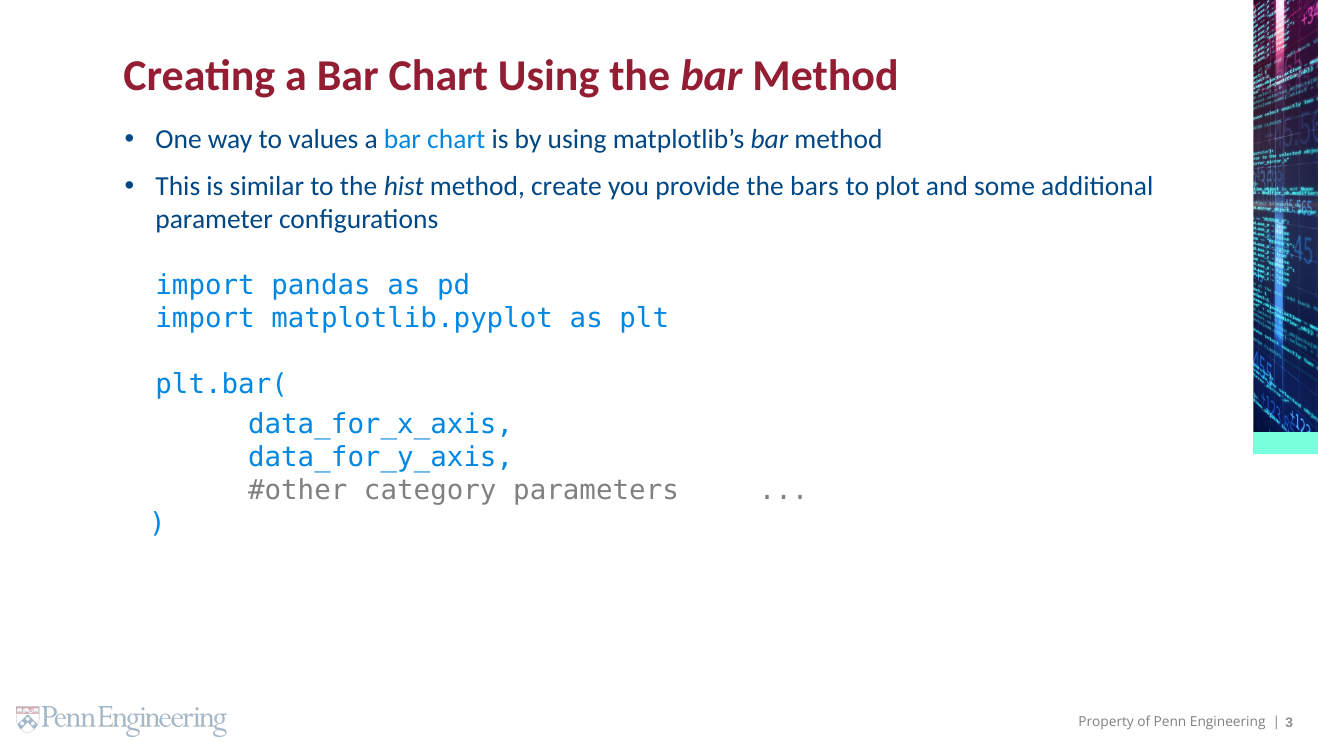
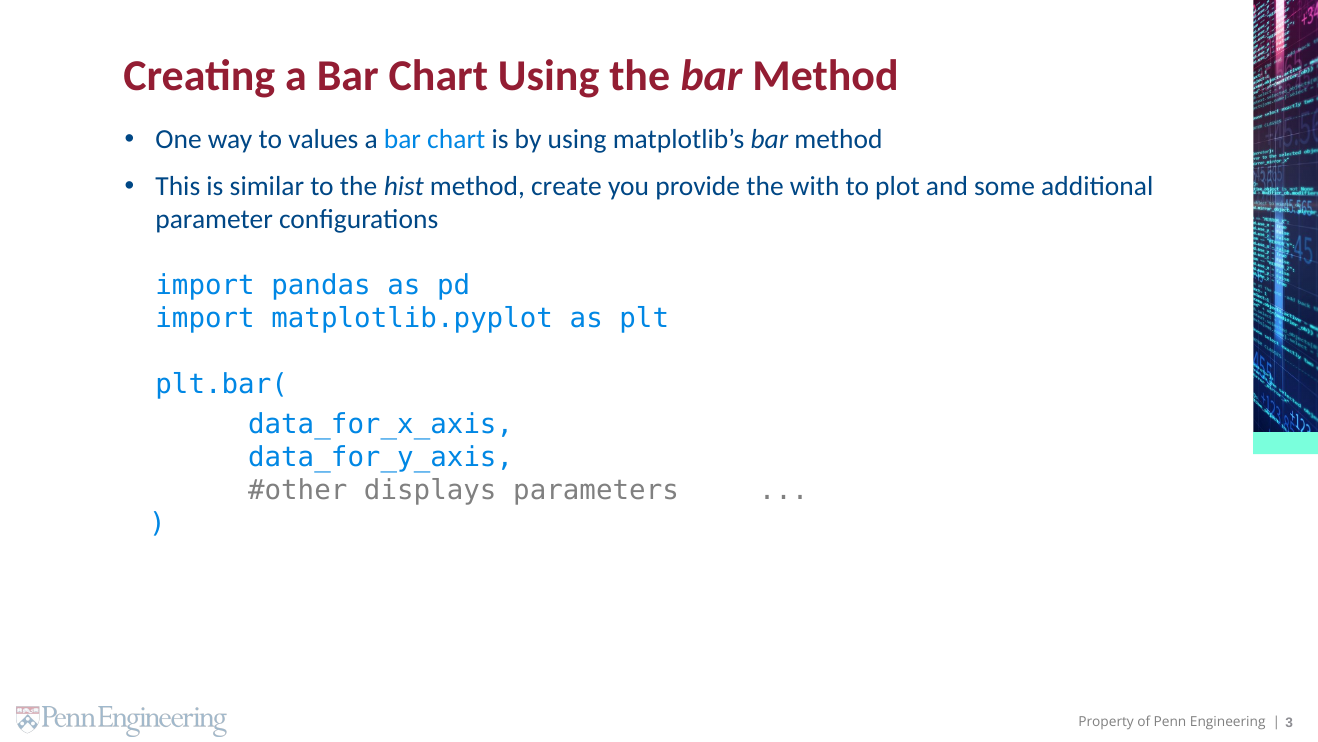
bars: bars -> with (815, 186)
category: category -> displays (430, 490)
